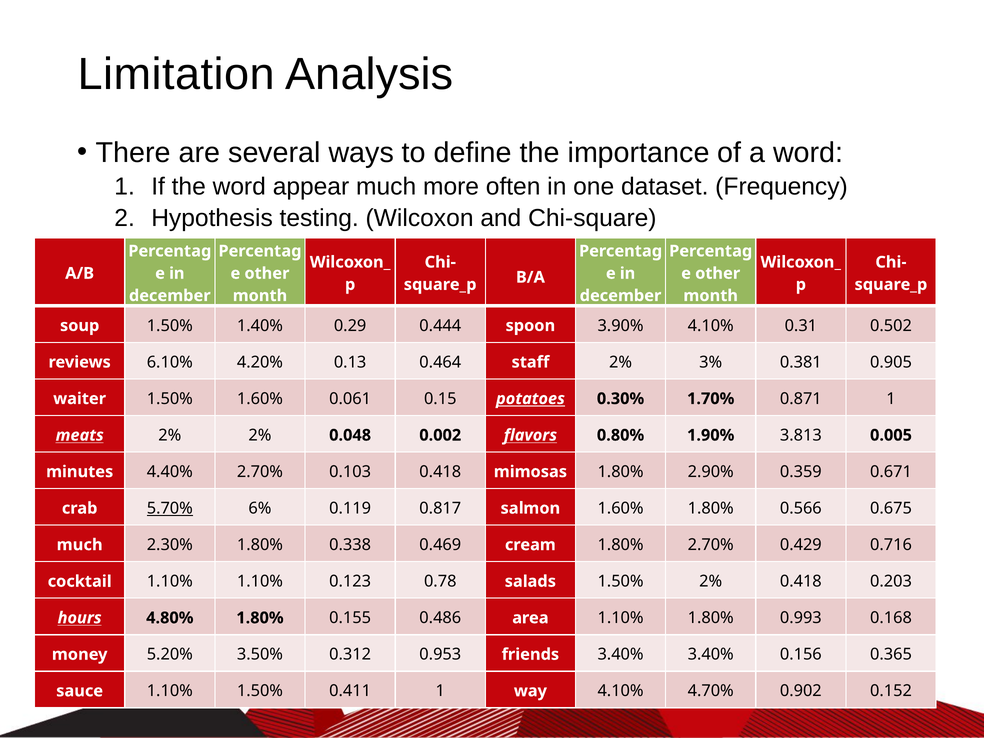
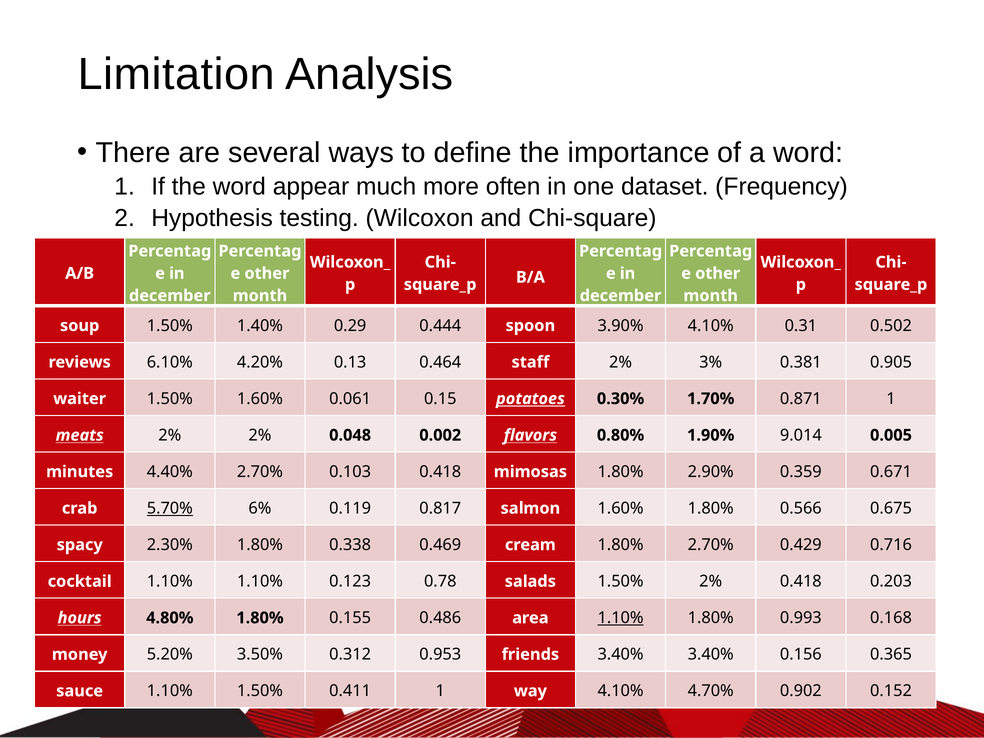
3.813: 3.813 -> 9.014 (801, 435)
much: much -> spacy (80, 545)
1.10% underline: none -> present (621, 618)
